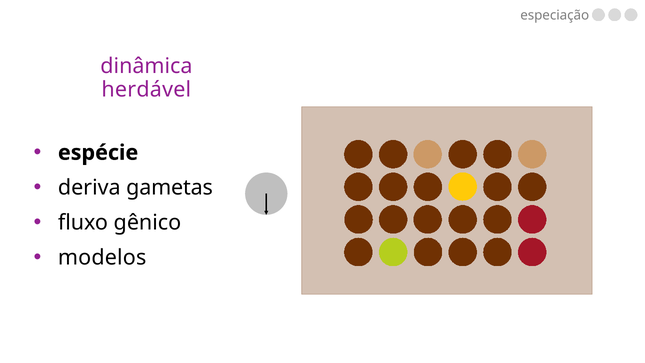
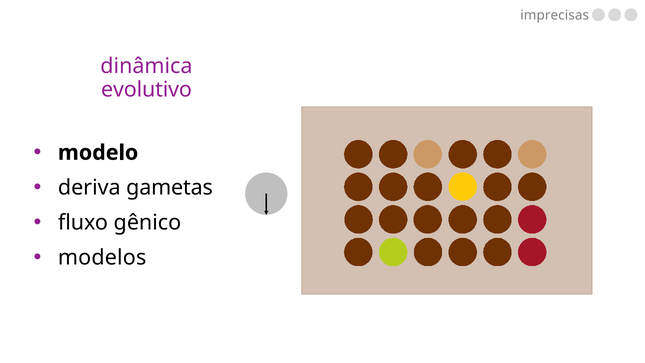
especiação: especiação -> imprecisas (555, 15)
herdável: herdável -> evolutivo (147, 90)
espécie: espécie -> modelo (98, 153)
